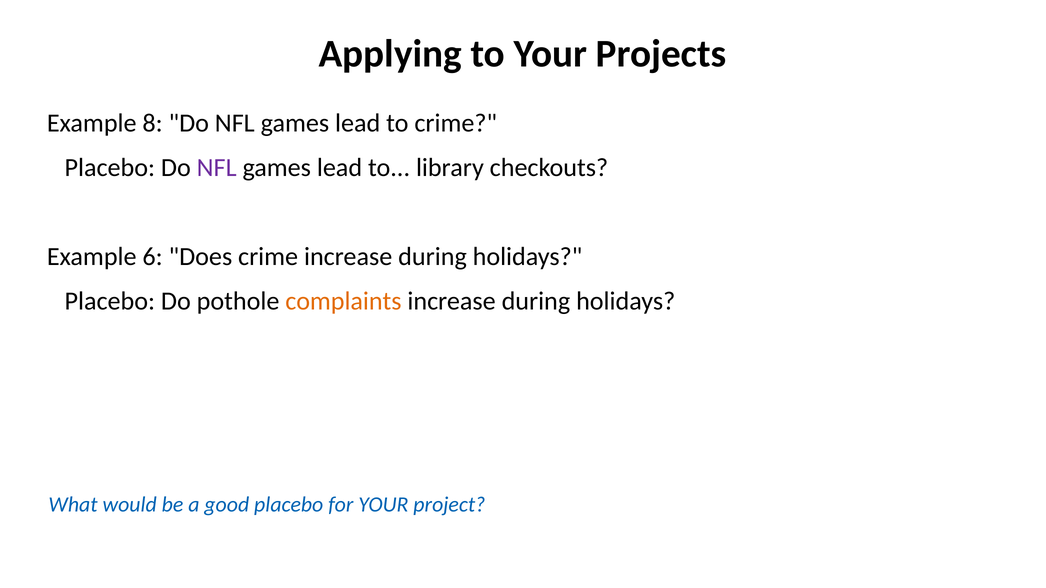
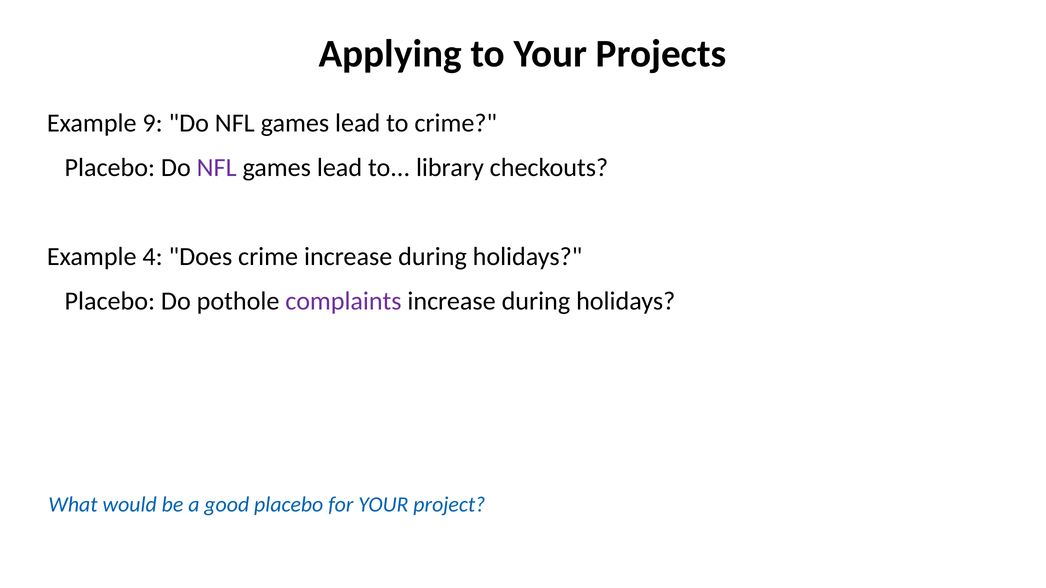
8: 8 -> 9 (153, 123)
6: 6 -> 4 (153, 257)
complaints colour: orange -> purple (343, 301)
